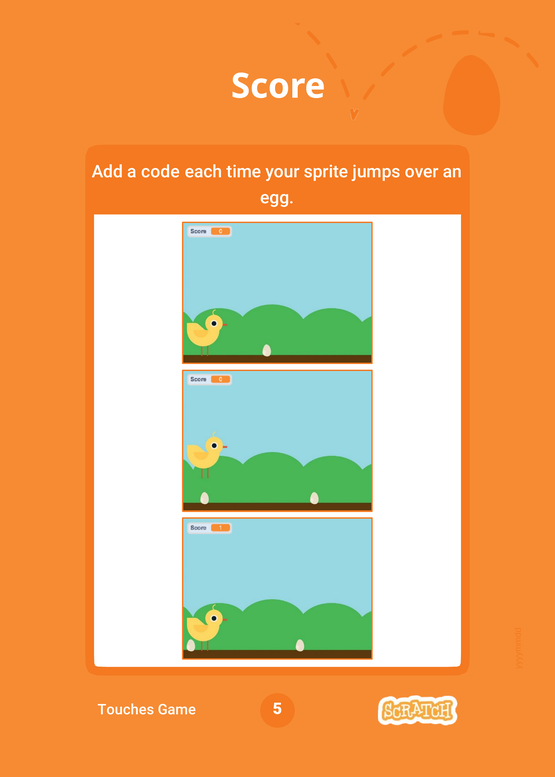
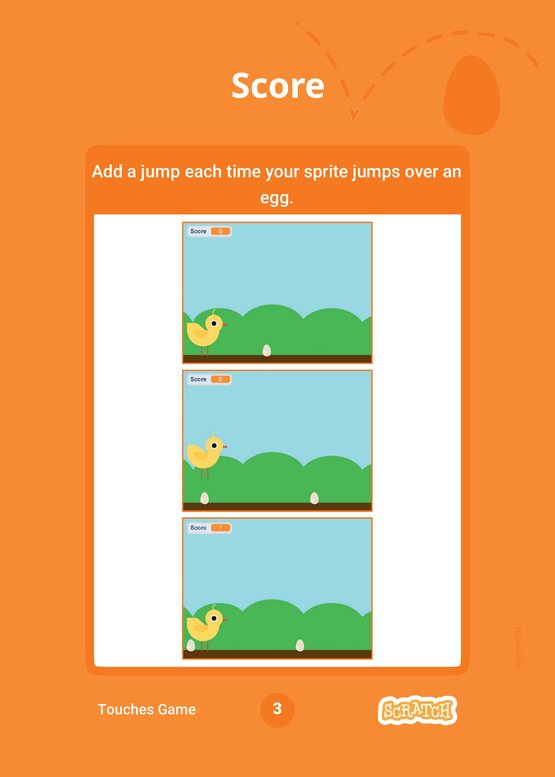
code: code -> jump (161, 172)
5: 5 -> 3 (277, 709)
